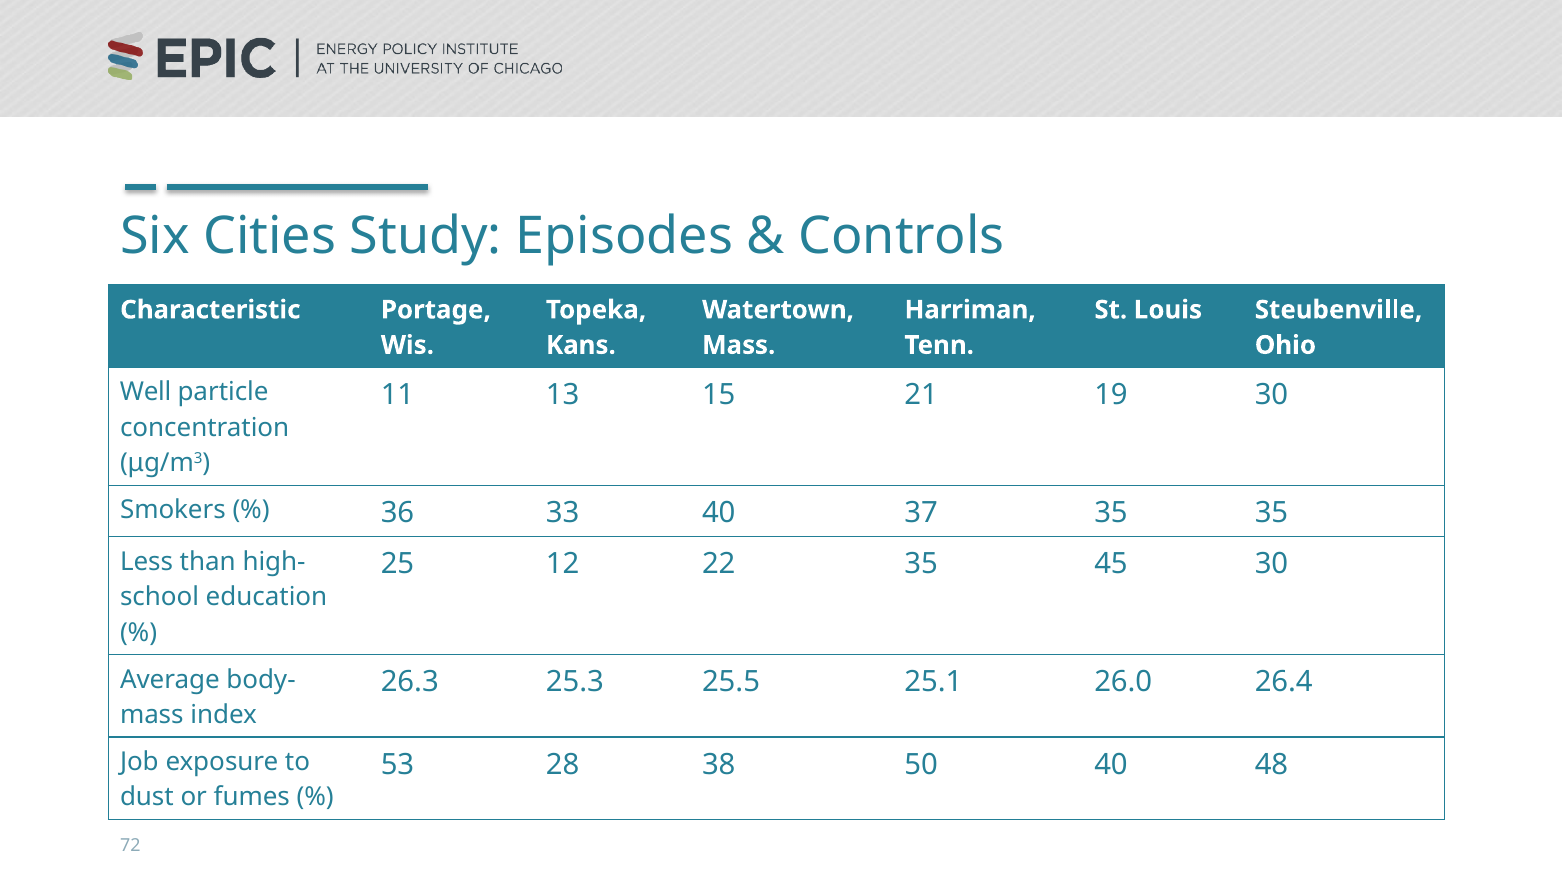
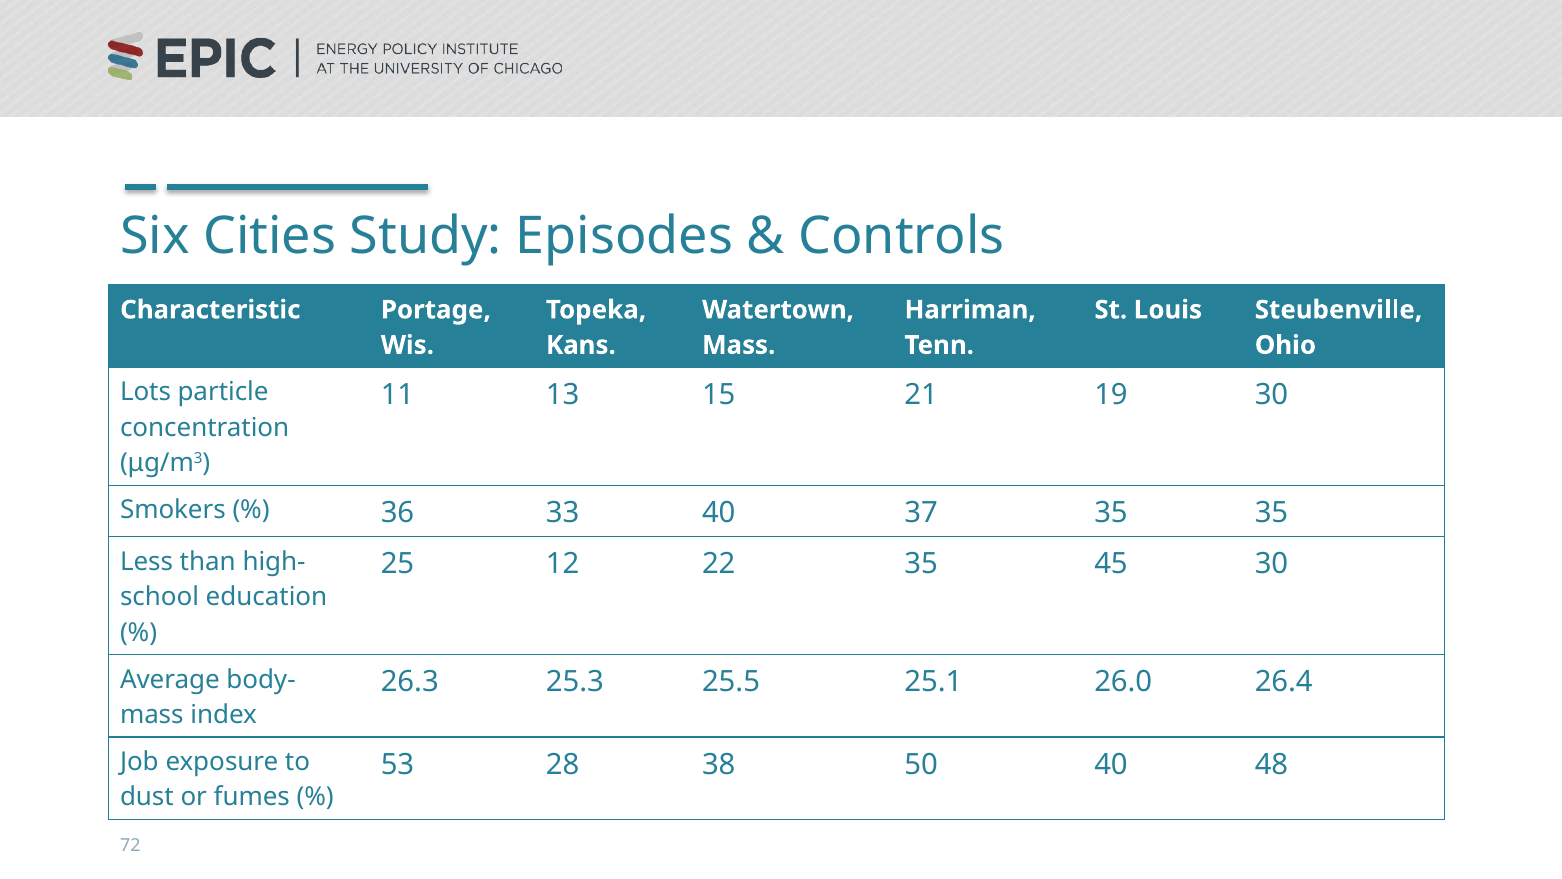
Well: Well -> Lots (146, 392)
